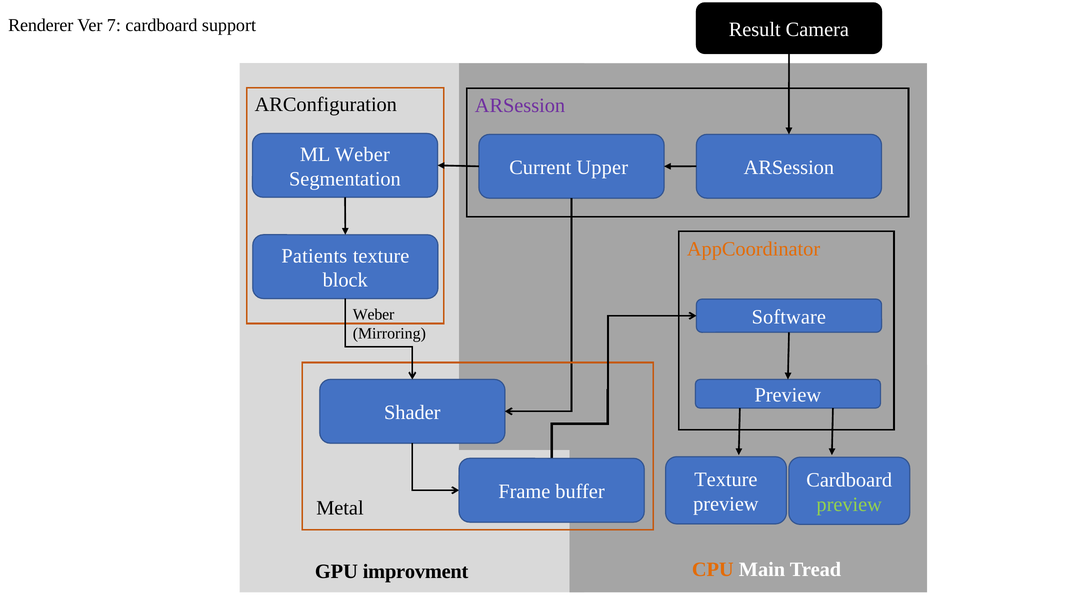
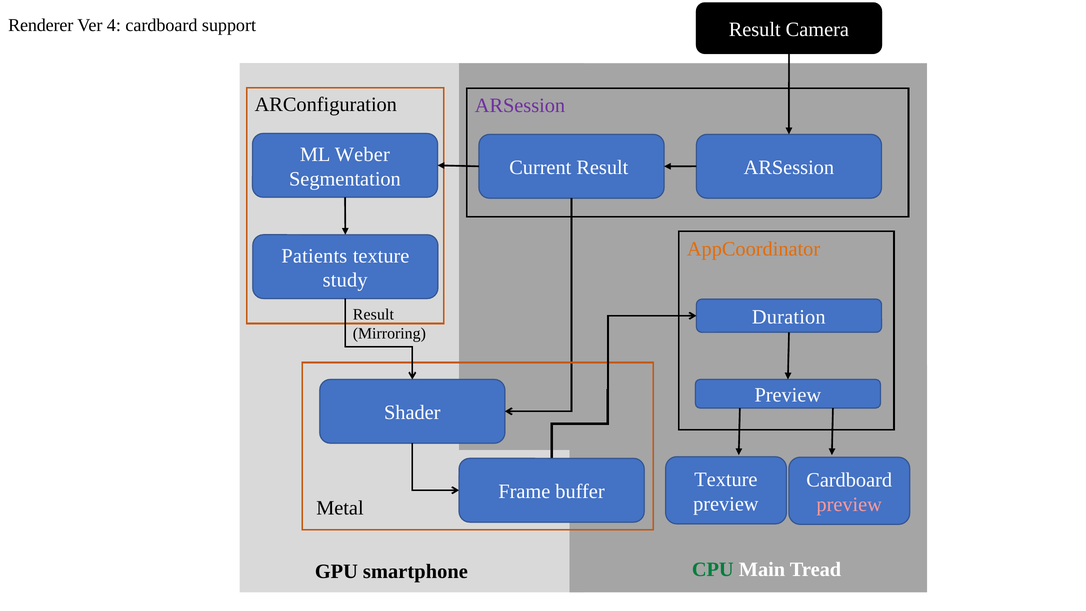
7: 7 -> 4 (114, 25)
Current Upper: Upper -> Result (602, 168)
block: block -> study (345, 280)
Weber: Weber -> Result (373, 314)
Software: Software -> Duration (789, 317)
preview colour: light green -> pink (849, 504)
CPU colour: orange -> green (713, 569)
improvment: improvment -> smartphone (415, 571)
